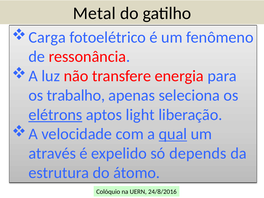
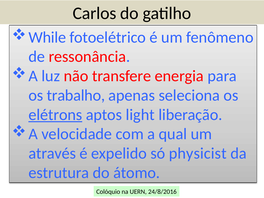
Metal: Metal -> Carlos (94, 13)
Carga: Carga -> While (47, 37)
qual underline: present -> none (173, 134)
depends: depends -> physicist (198, 153)
